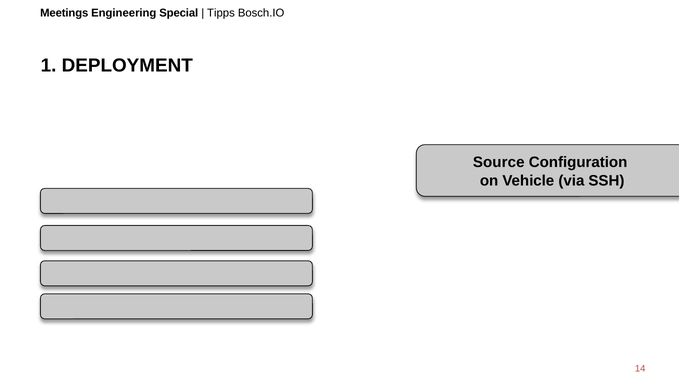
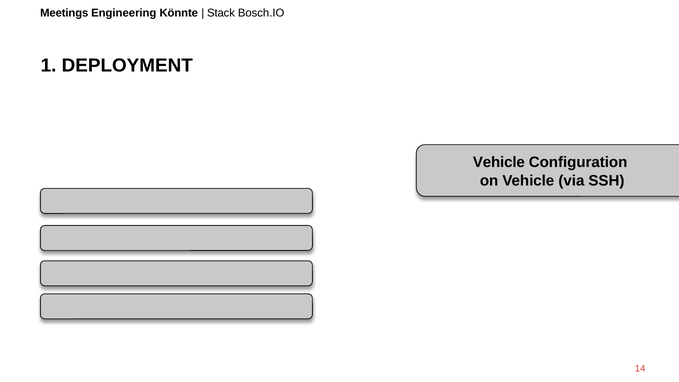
Special: Special -> Könnte (179, 13)
Tipps: Tipps -> Stack (221, 13)
Source: Source -> Vehicle (499, 162)
